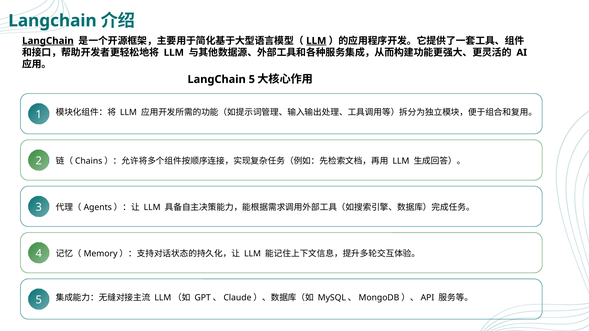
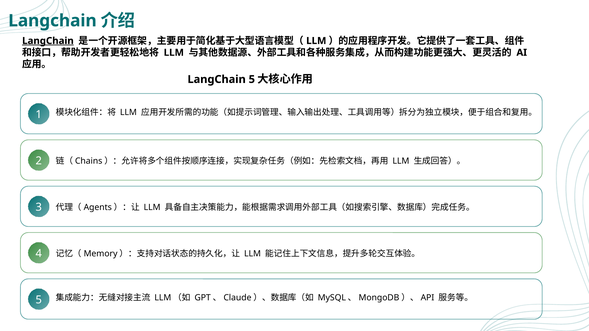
LLM underline: present -> none (316, 41)
